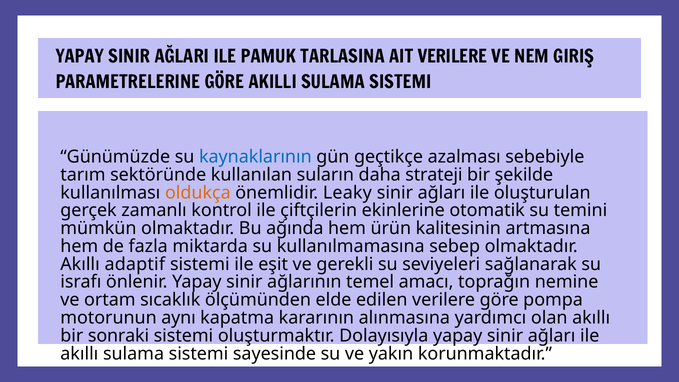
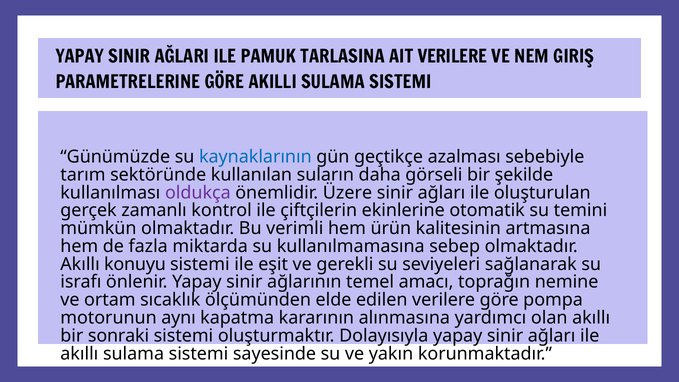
strateji: strateji -> görseli (434, 175)
oldukça colour: orange -> purple (198, 193)
Leaky: Leaky -> Üzere (347, 193)
ağında: ağında -> verimli (295, 228)
adaptif: adaptif -> konuyu (135, 264)
